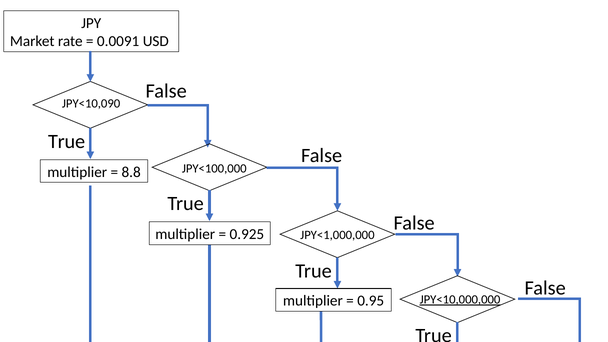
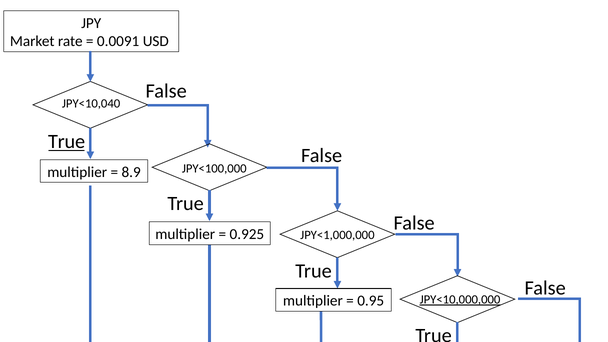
JPY<10,090: JPY<10,090 -> JPY<10,040 (91, 103)
True underline: none -> present (67, 142)
8.8: 8.8 -> 8.9 (131, 172)
